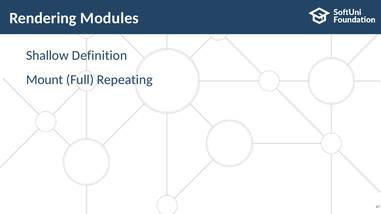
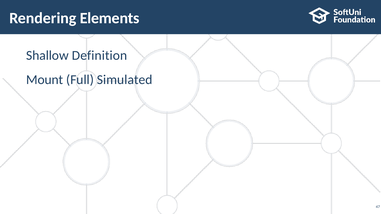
Modules: Modules -> Elements (110, 18)
Repeating: Repeating -> Simulated (125, 80)
